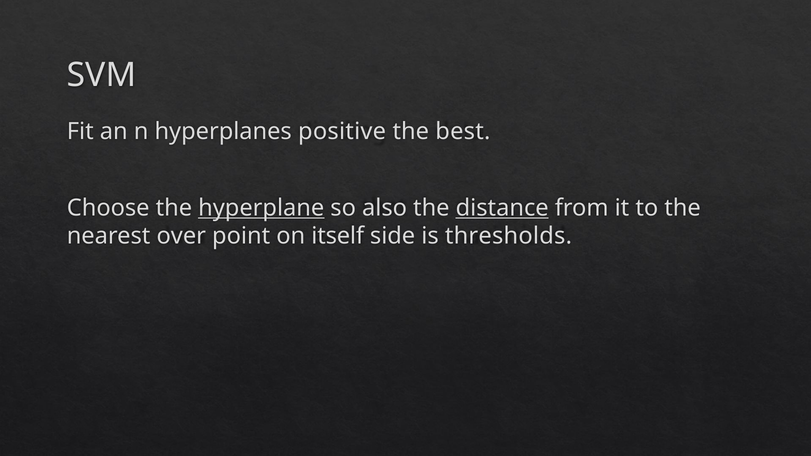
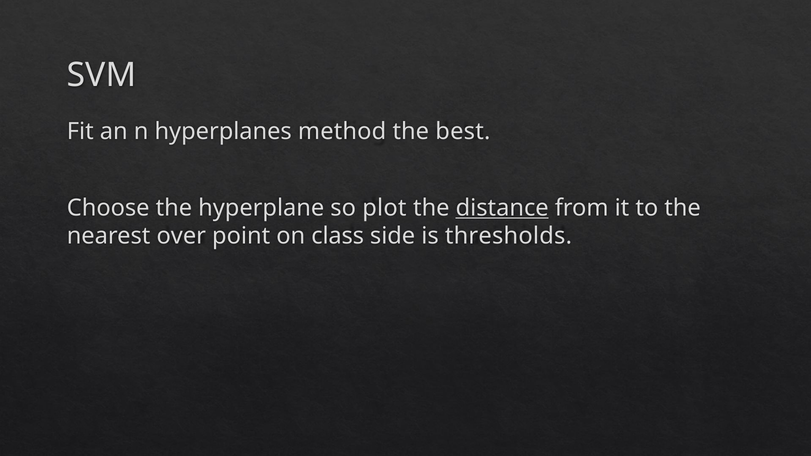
positive: positive -> method (342, 132)
hyperplane underline: present -> none (261, 208)
also: also -> plot (384, 208)
itself: itself -> class (338, 236)
